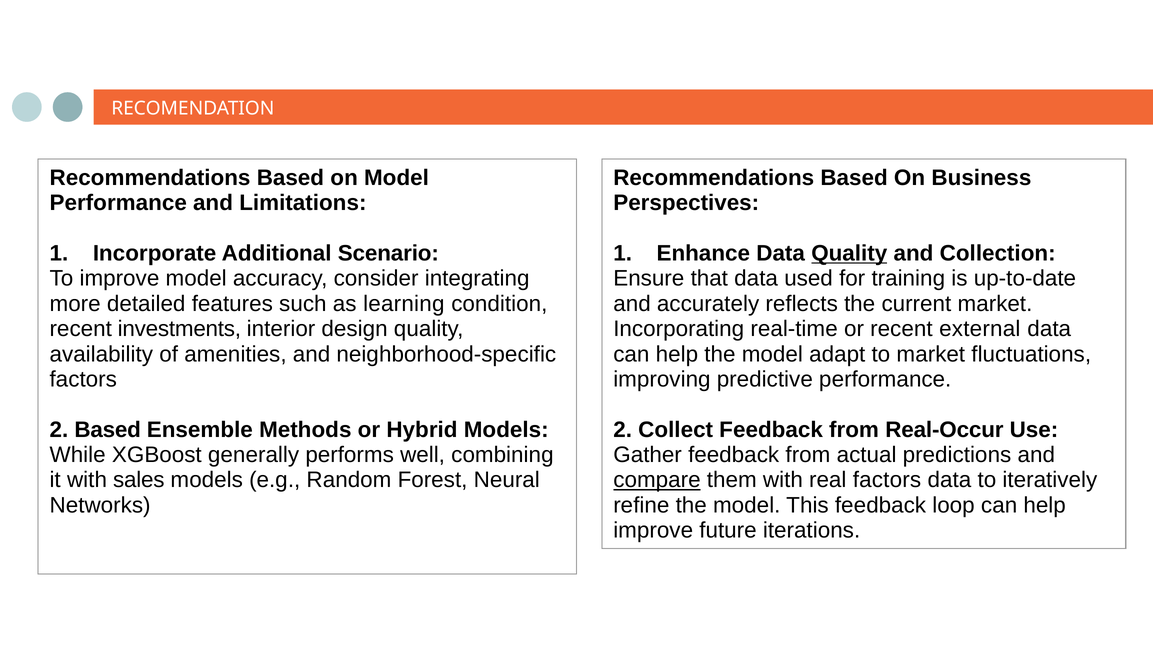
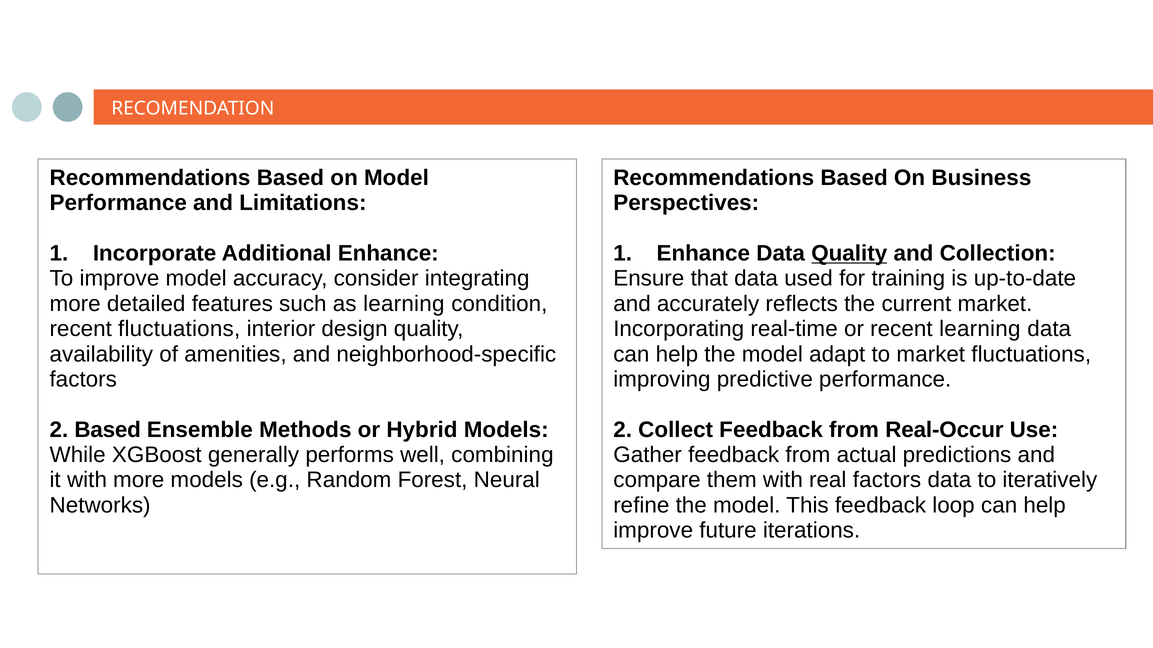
Additional Scenario: Scenario -> Enhance (388, 254)
recent investments: investments -> fluctuations (179, 329)
recent external: external -> learning (980, 329)
with sales: sales -> more (139, 480)
compare underline: present -> none (657, 480)
